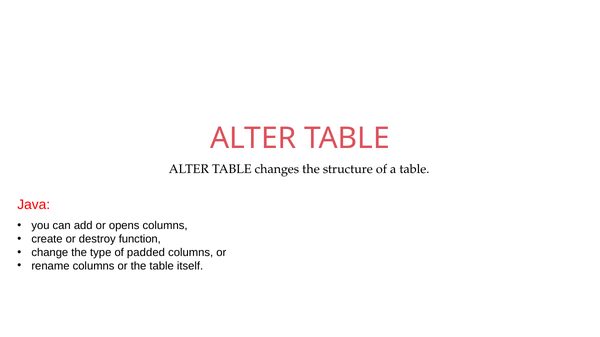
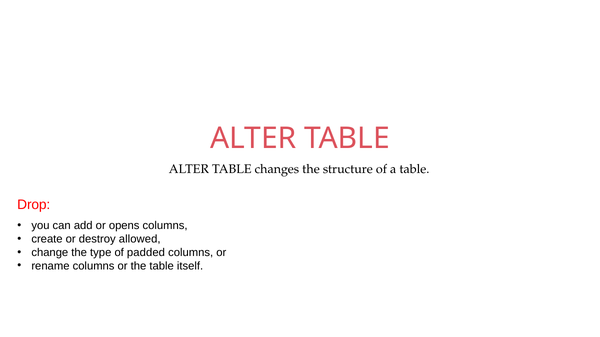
Java: Java -> Drop (34, 205)
function: function -> allowed (140, 239)
